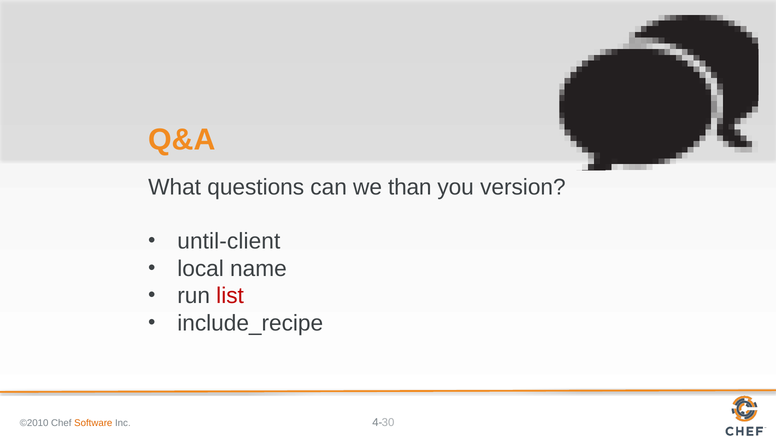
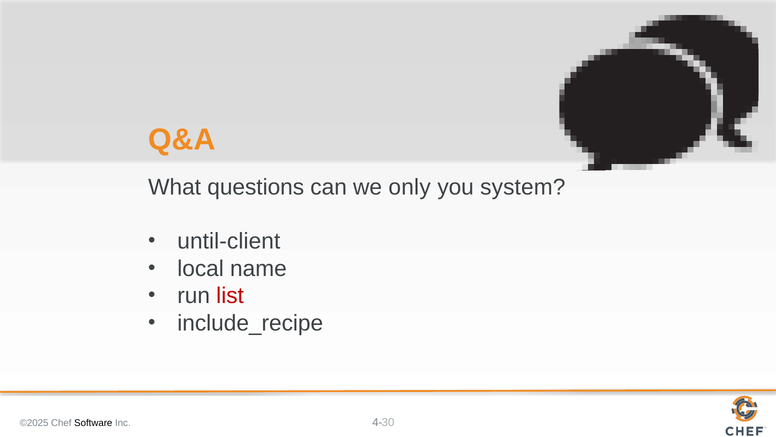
than: than -> only (410, 187)
version: version -> system (523, 187)
©2010: ©2010 -> ©2025 (34, 422)
Software colour: orange -> black (93, 422)
